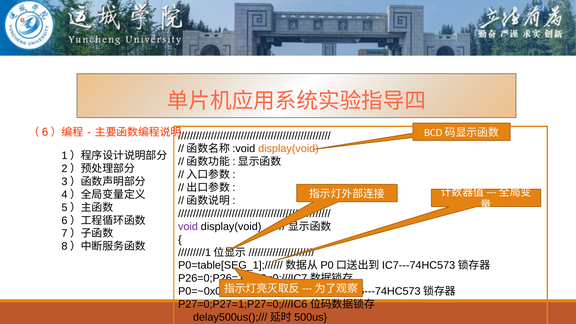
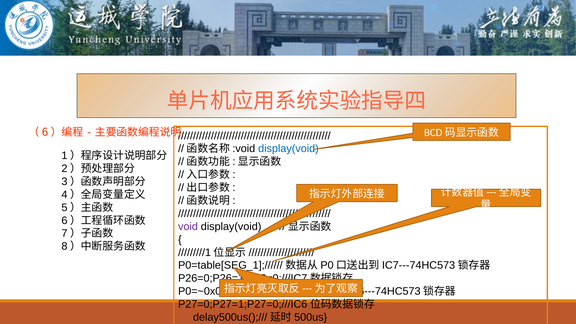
display(void colour: orange -> blue (288, 149)
